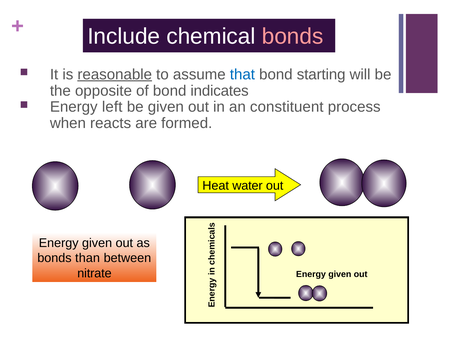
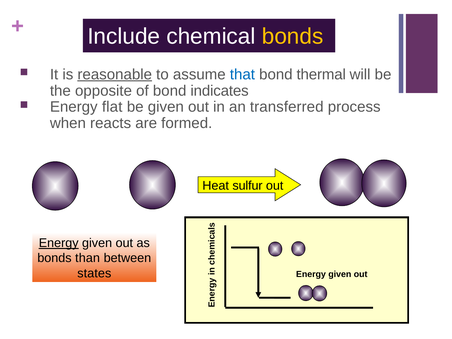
bonds colour: pink -> yellow (293, 36)
starting: starting -> thermal (321, 74)
left: left -> flat (112, 107)
constituent: constituent -> transferred (287, 107)
water: water -> sulfur (248, 186)
Energy underline: none -> present (59, 243)
nitrate: nitrate -> states (94, 273)
